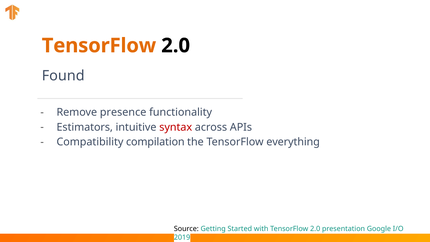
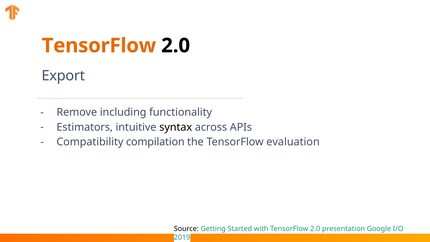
Found: Found -> Export (63, 76)
presence: presence -> including (123, 112)
syntax colour: red -> black (176, 127)
everything: everything -> evaluation (293, 142)
